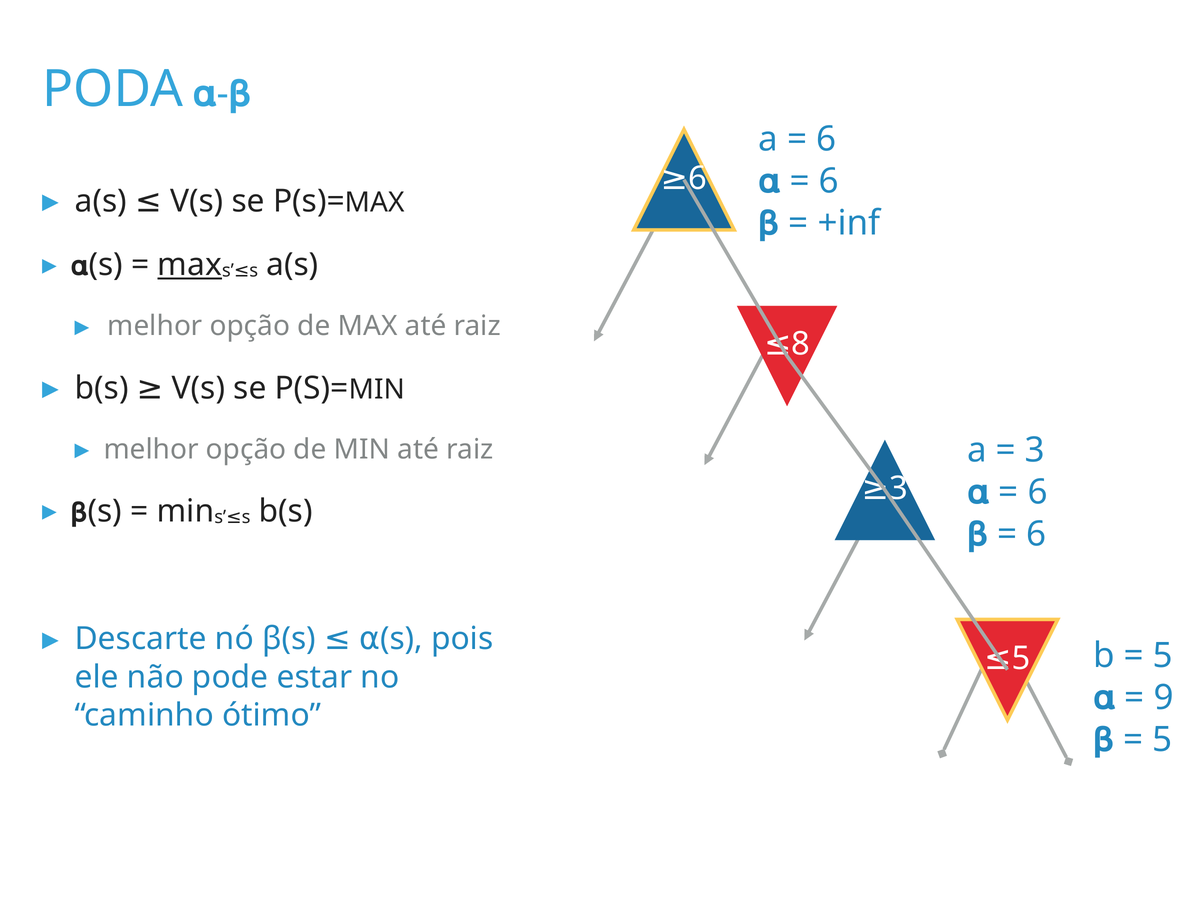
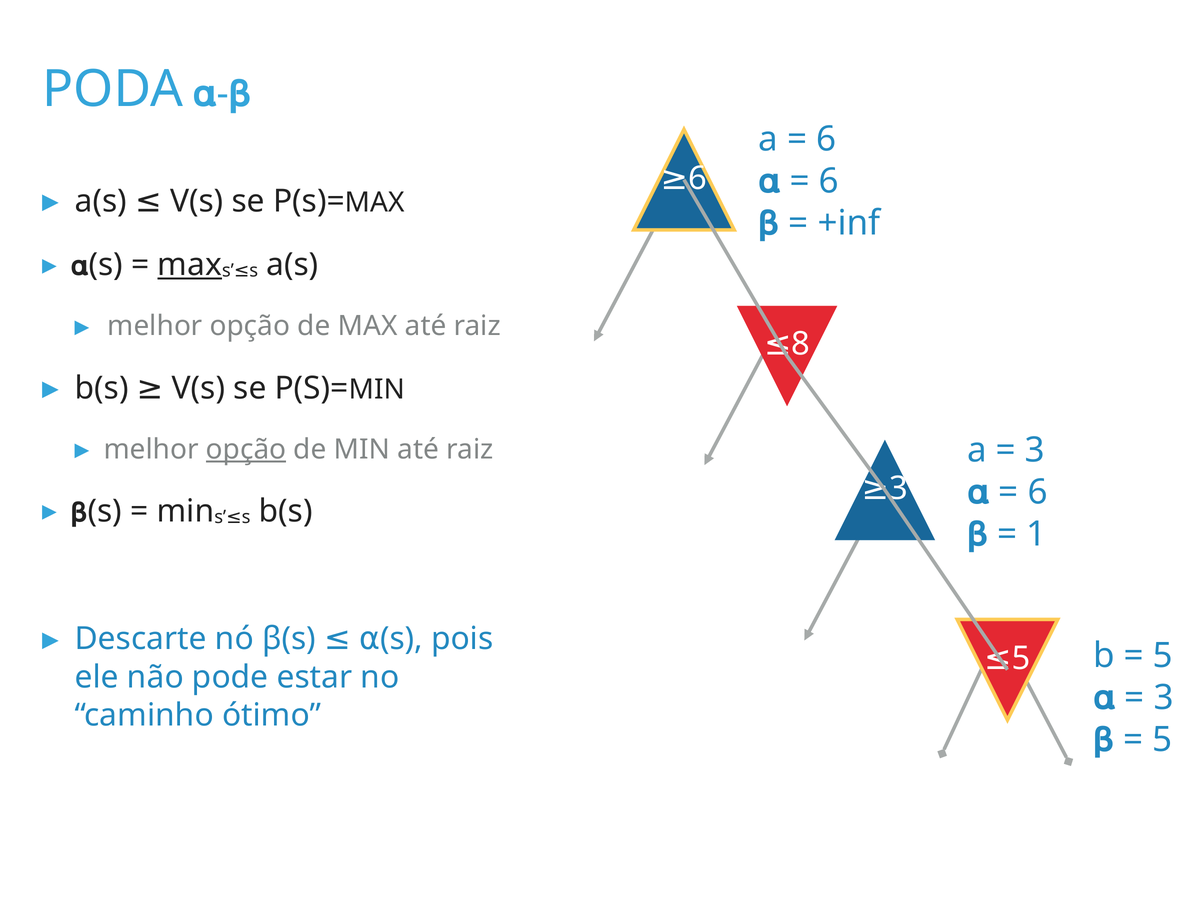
opção underline: none -> present (246, 449)
6: 6 -> 1 (1036, 534)
9: 9 -> 3 (1164, 698)
